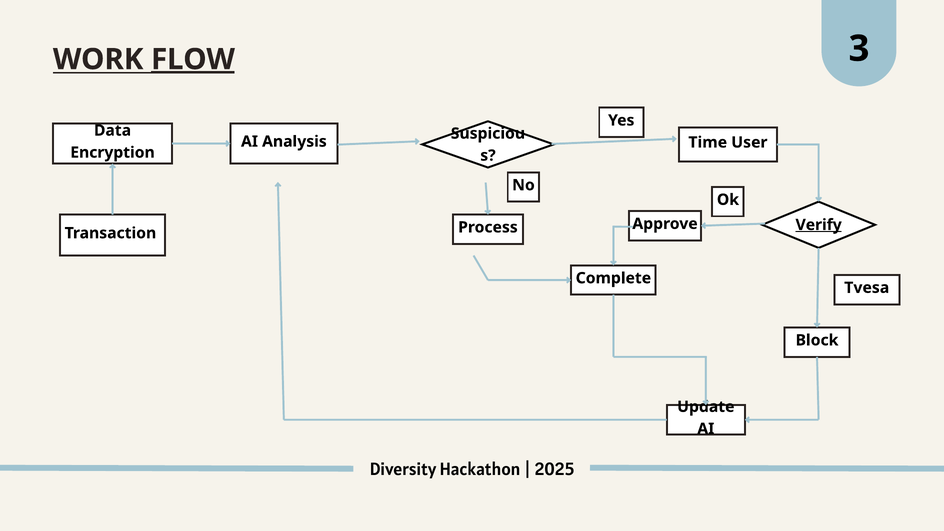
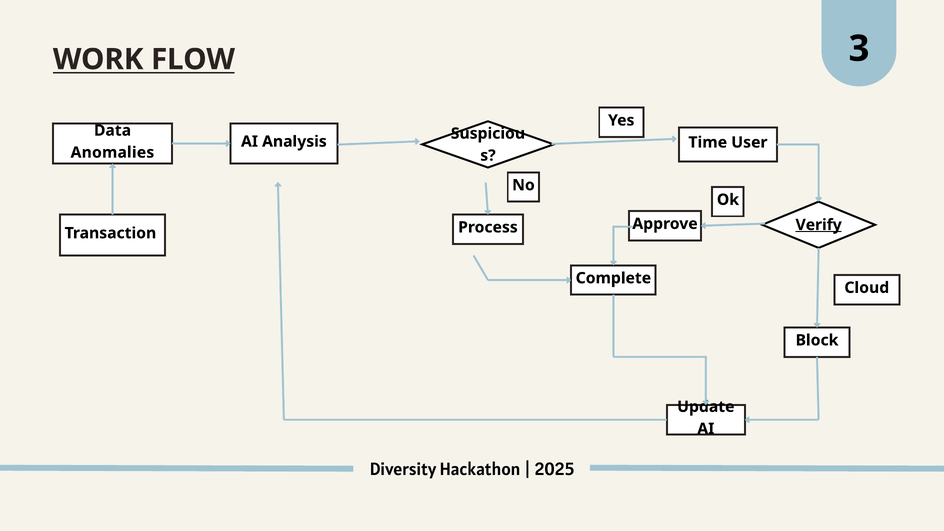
FLOW underline: present -> none (193, 59)
Encryption: Encryption -> Anomalies (112, 153)
Tvesa: Tvesa -> Cloud (867, 288)
